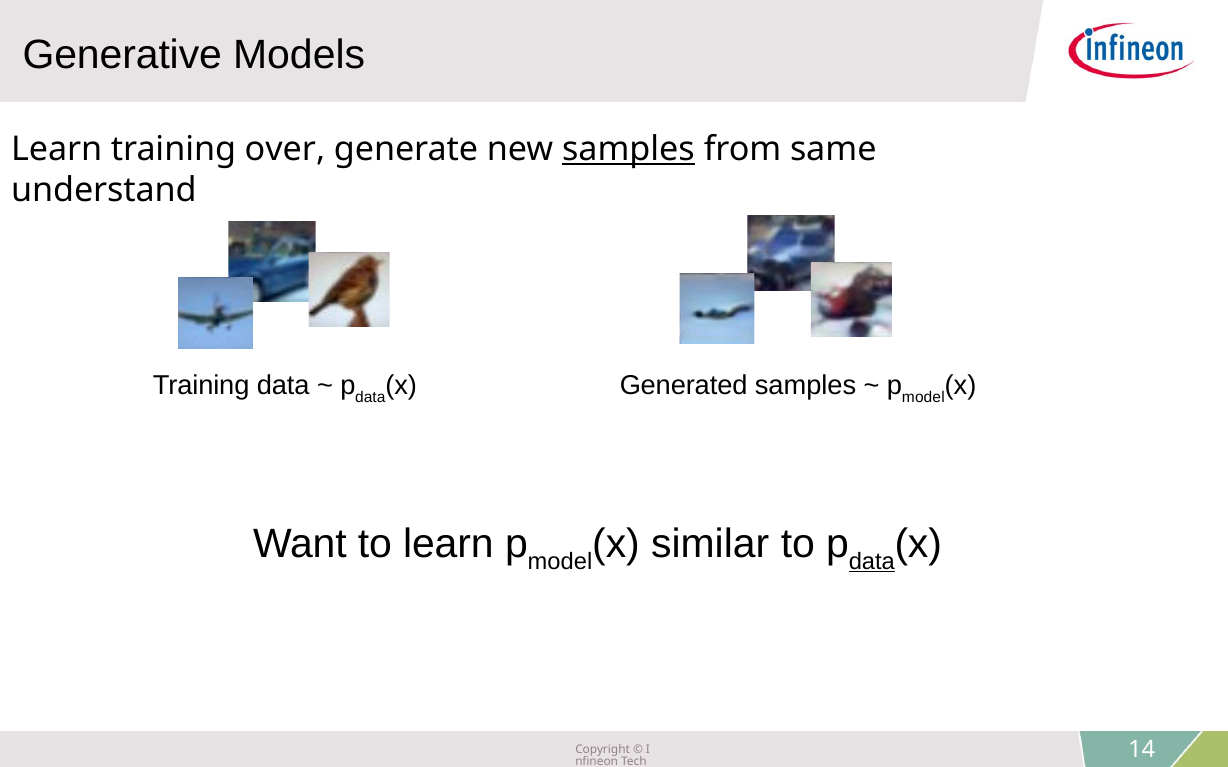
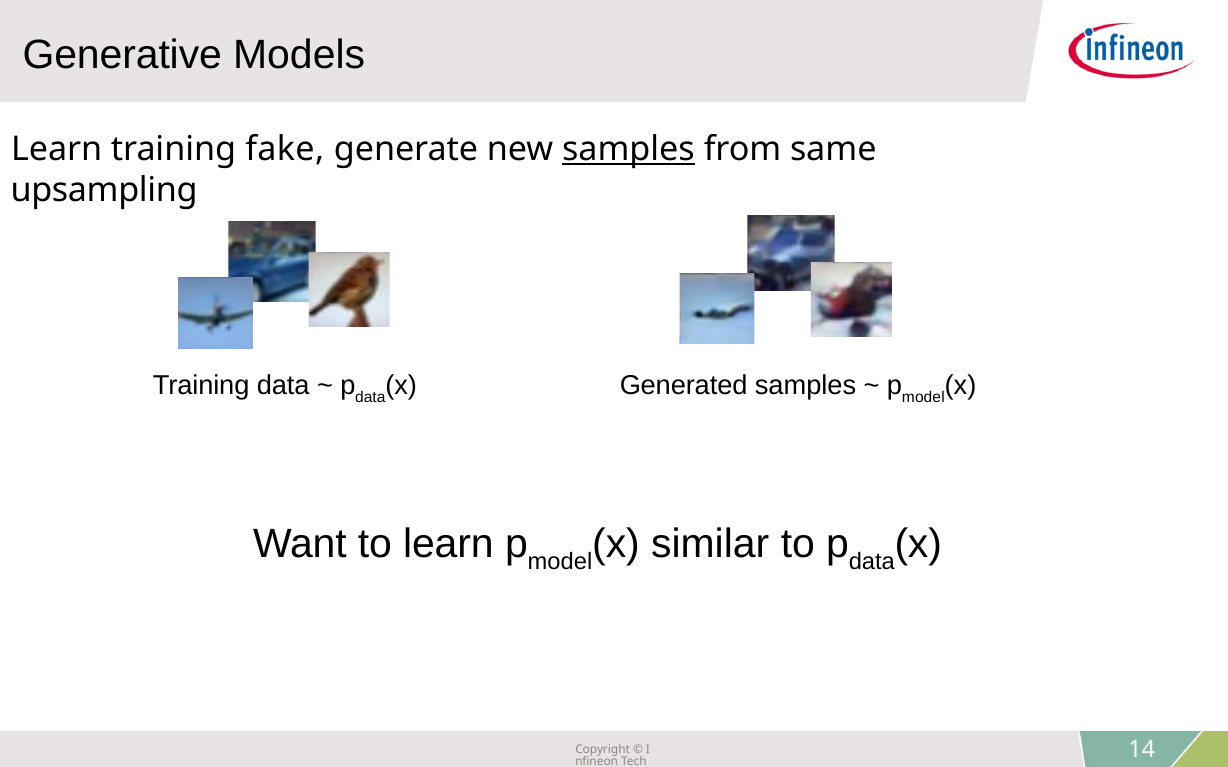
over: over -> fake (285, 149)
understand: understand -> upsampling (104, 190)
data underline: present -> none (872, 562)
